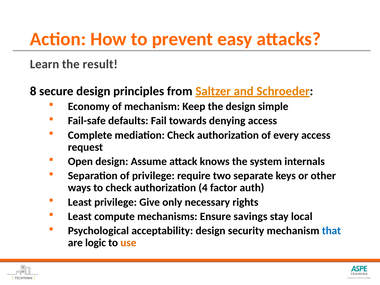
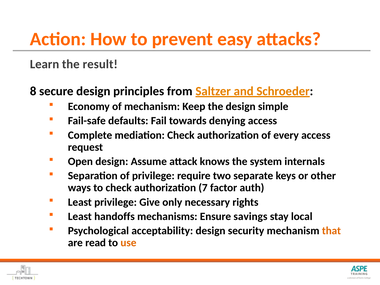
4: 4 -> 7 (203, 188)
compute: compute -> handoffs (114, 216)
that colour: blue -> orange (331, 231)
logic: logic -> read (96, 243)
